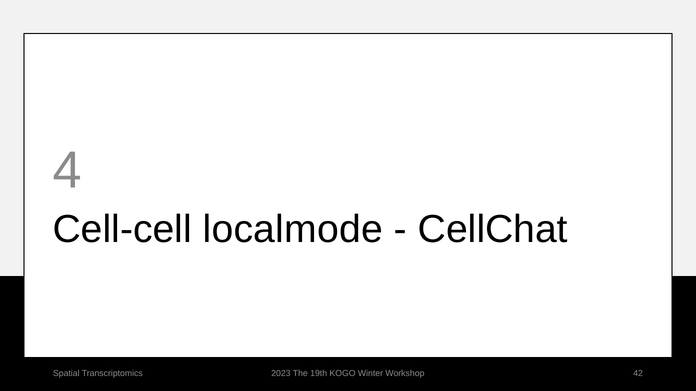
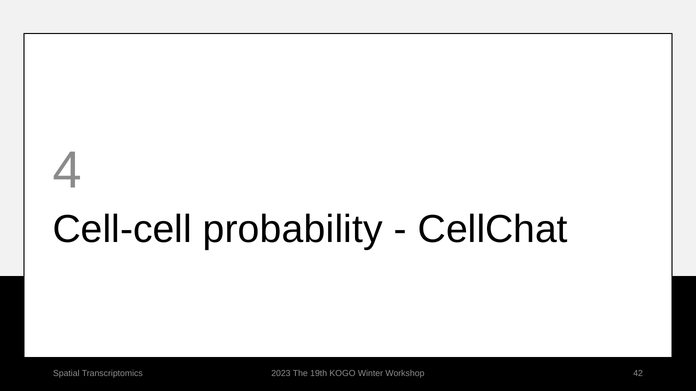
localmode: localmode -> probability (293, 230)
